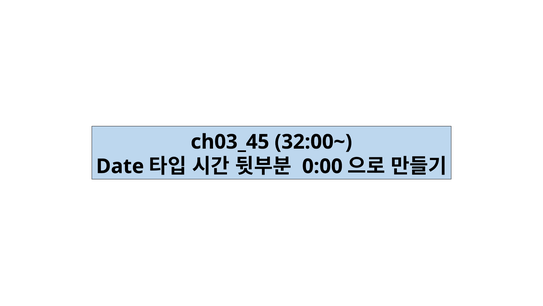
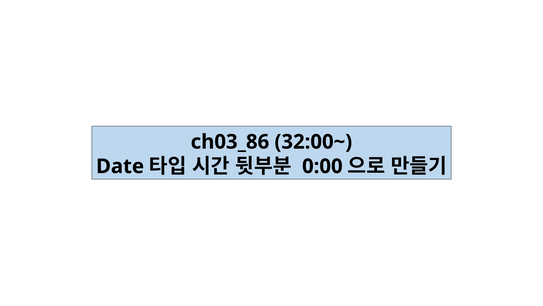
ch03_45: ch03_45 -> ch03_86 (230, 142)
